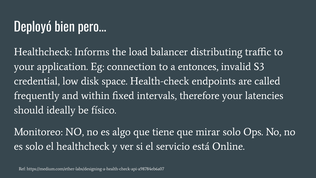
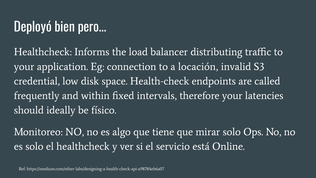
entonces: entonces -> locación (198, 66)
